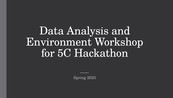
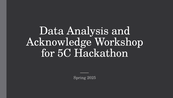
Environment: Environment -> Acknowledge (59, 42)
